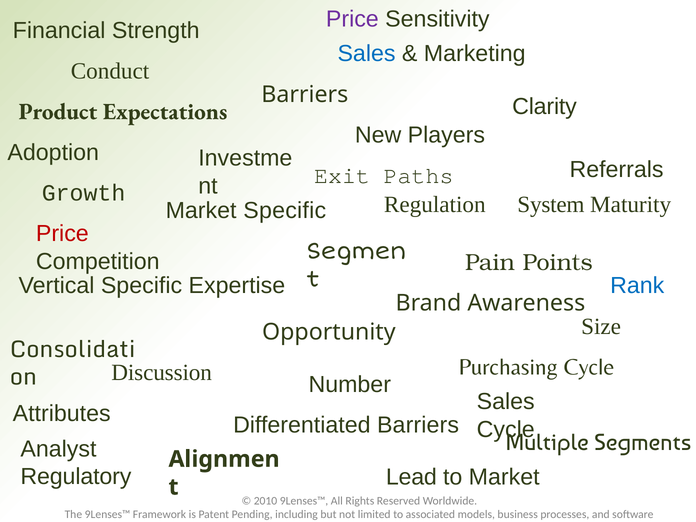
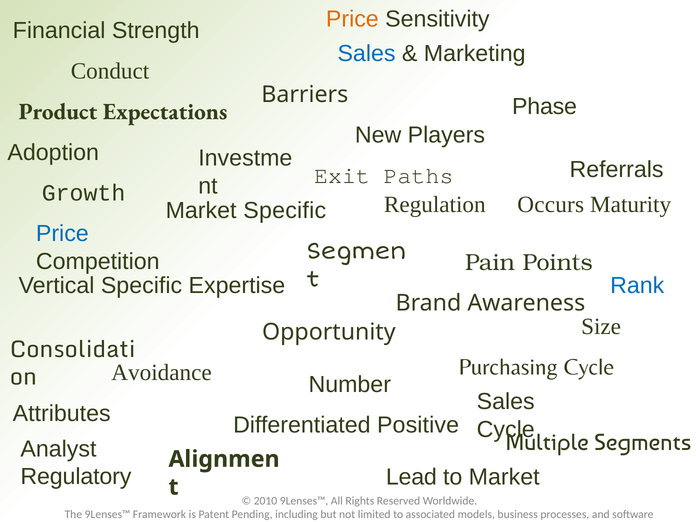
Price colour: purple -> orange (352, 19)
Clarity: Clarity -> Phase (545, 107)
System: System -> Occurs (551, 205)
Price colour: red -> blue (62, 234)
Discussion: Discussion -> Avoidance (162, 373)
Differentiated Barriers: Barriers -> Positive (418, 425)
